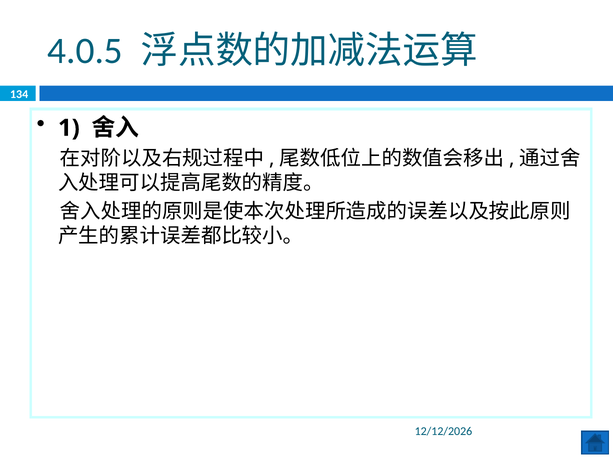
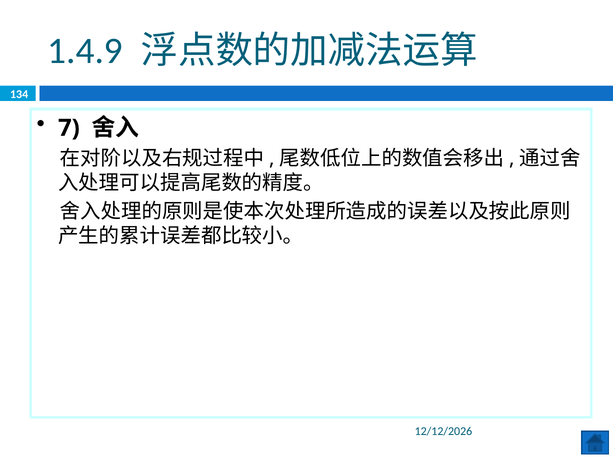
4.0.5: 4.0.5 -> 1.4.9 (85, 51)
1: 1 -> 7 (69, 128)
